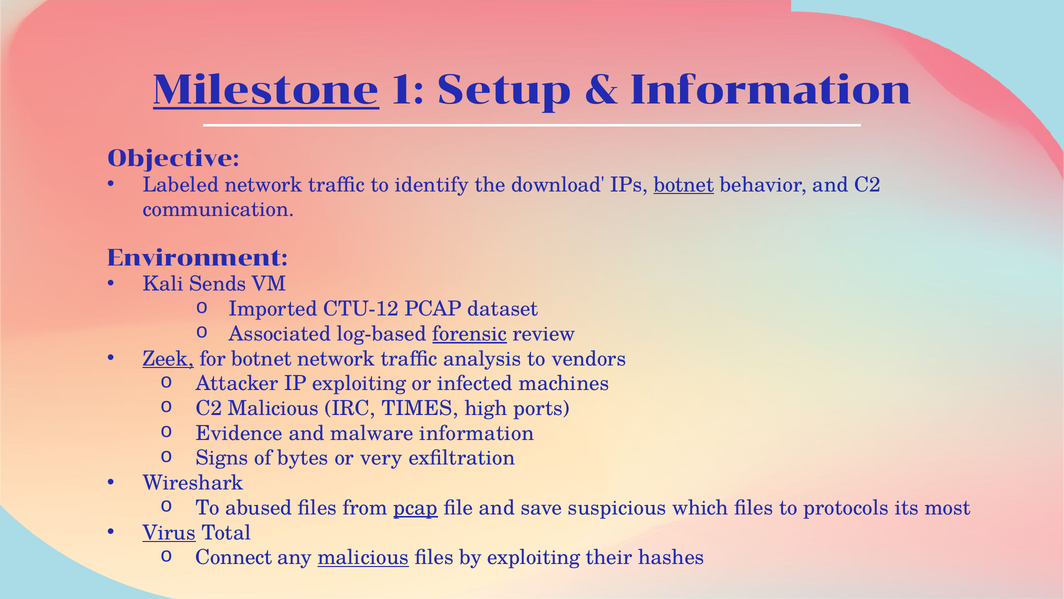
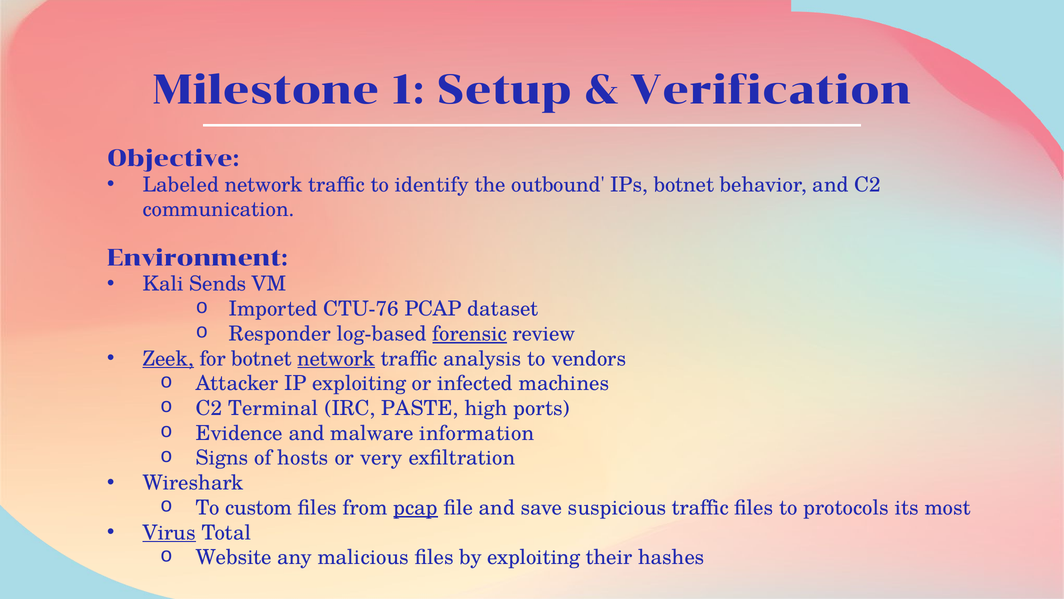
Milestone underline: present -> none (266, 90)
Information: Information -> Verification (771, 90)
download: download -> outbound (558, 185)
botnet underline: present -> none (684, 185)
CTU-12: CTU-12 -> CTU-76 (361, 309)
Associated: Associated -> Responder (280, 334)
network underline: none -> present (336, 358)
C2 Malicious: Malicious -> Terminal (273, 408)
TIMES: TIMES -> PASTE (420, 408)
bytes: bytes -> hosts (303, 458)
abused: abused -> custom (259, 507)
suspicious which: which -> traffic (700, 507)
Connect: Connect -> Website (234, 557)
malicious underline: present -> none (363, 557)
